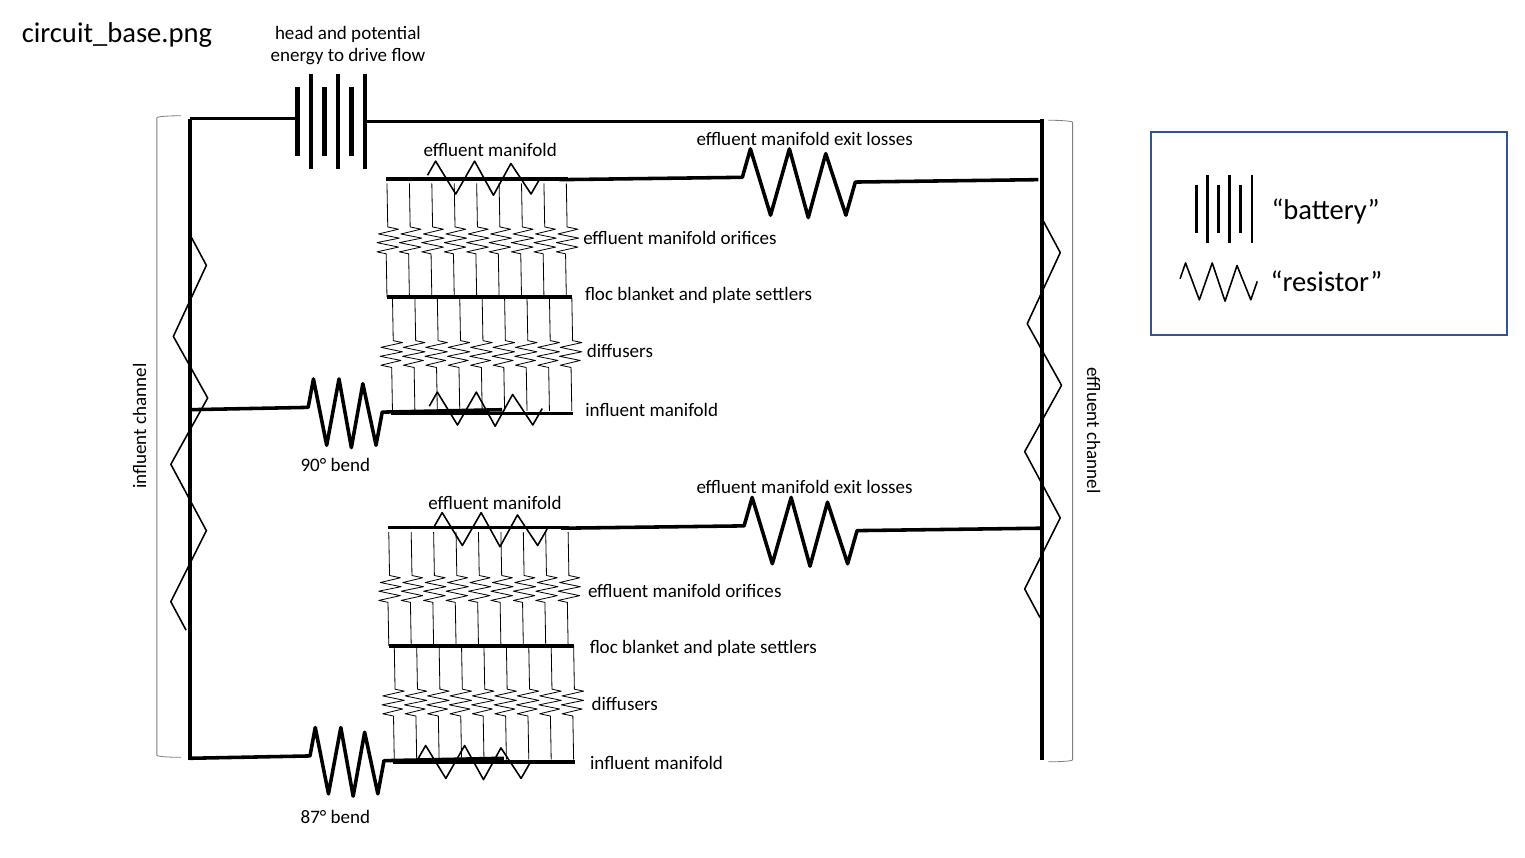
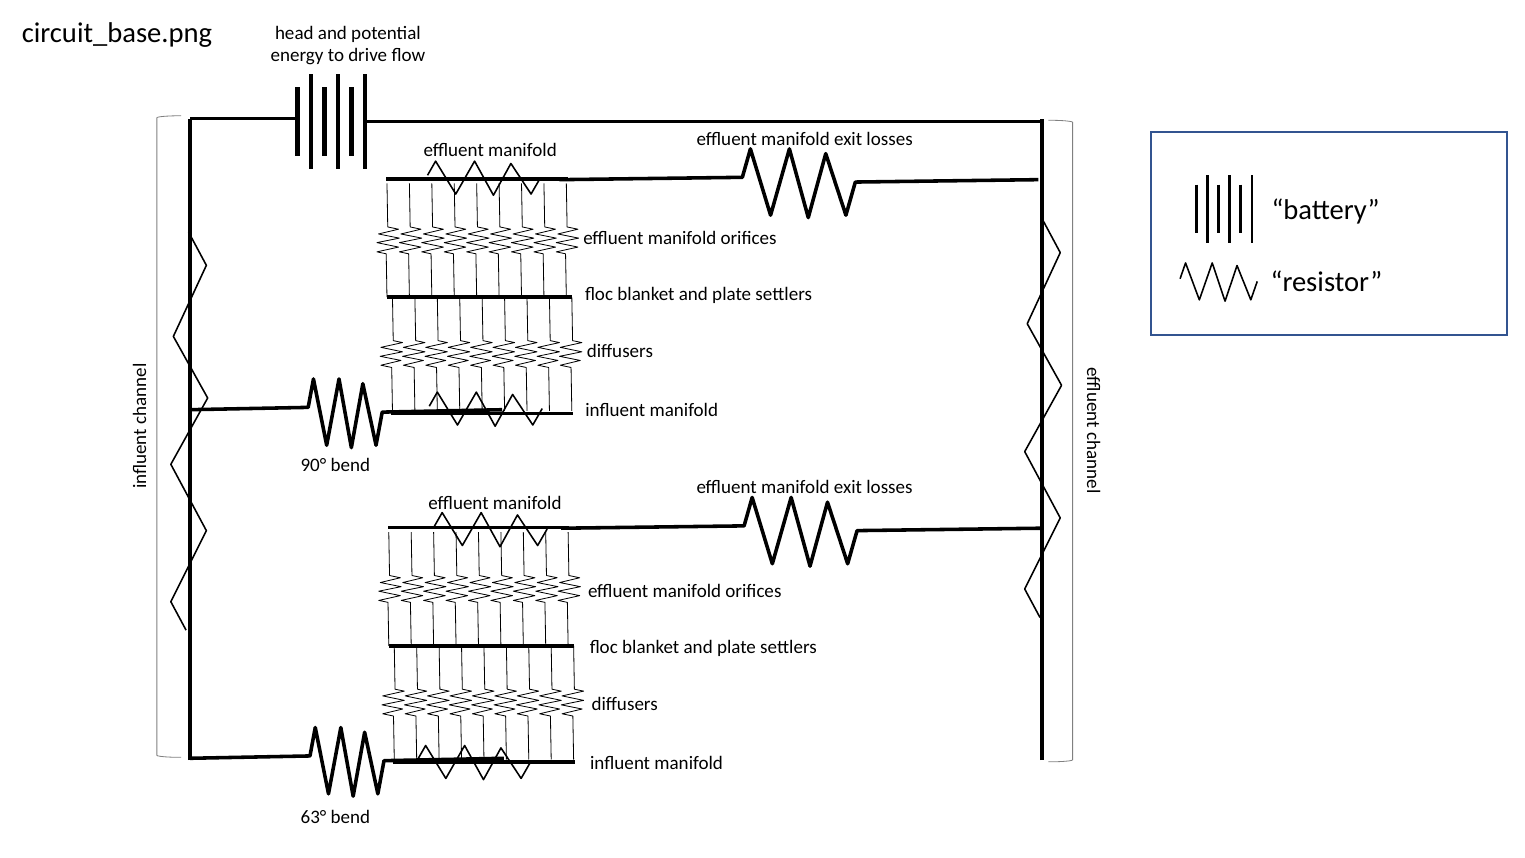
87°: 87° -> 63° (314, 817)
